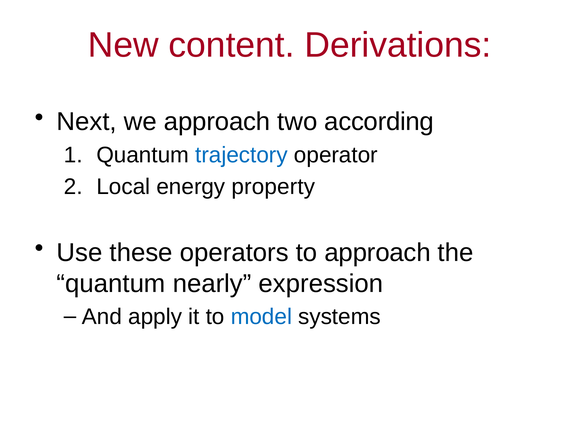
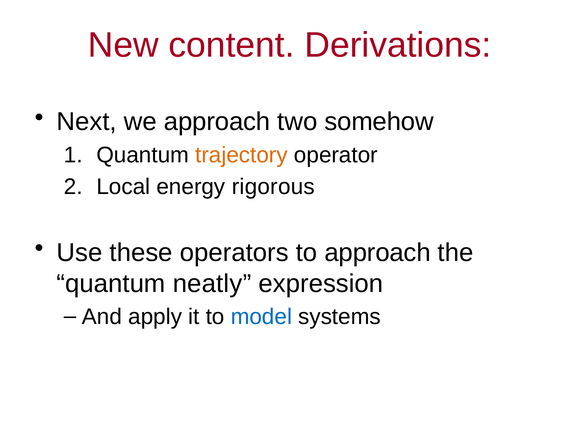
according: according -> somehow (379, 122)
trajectory colour: blue -> orange (241, 155)
property: property -> rigorous (273, 187)
nearly: nearly -> neatly (212, 284)
